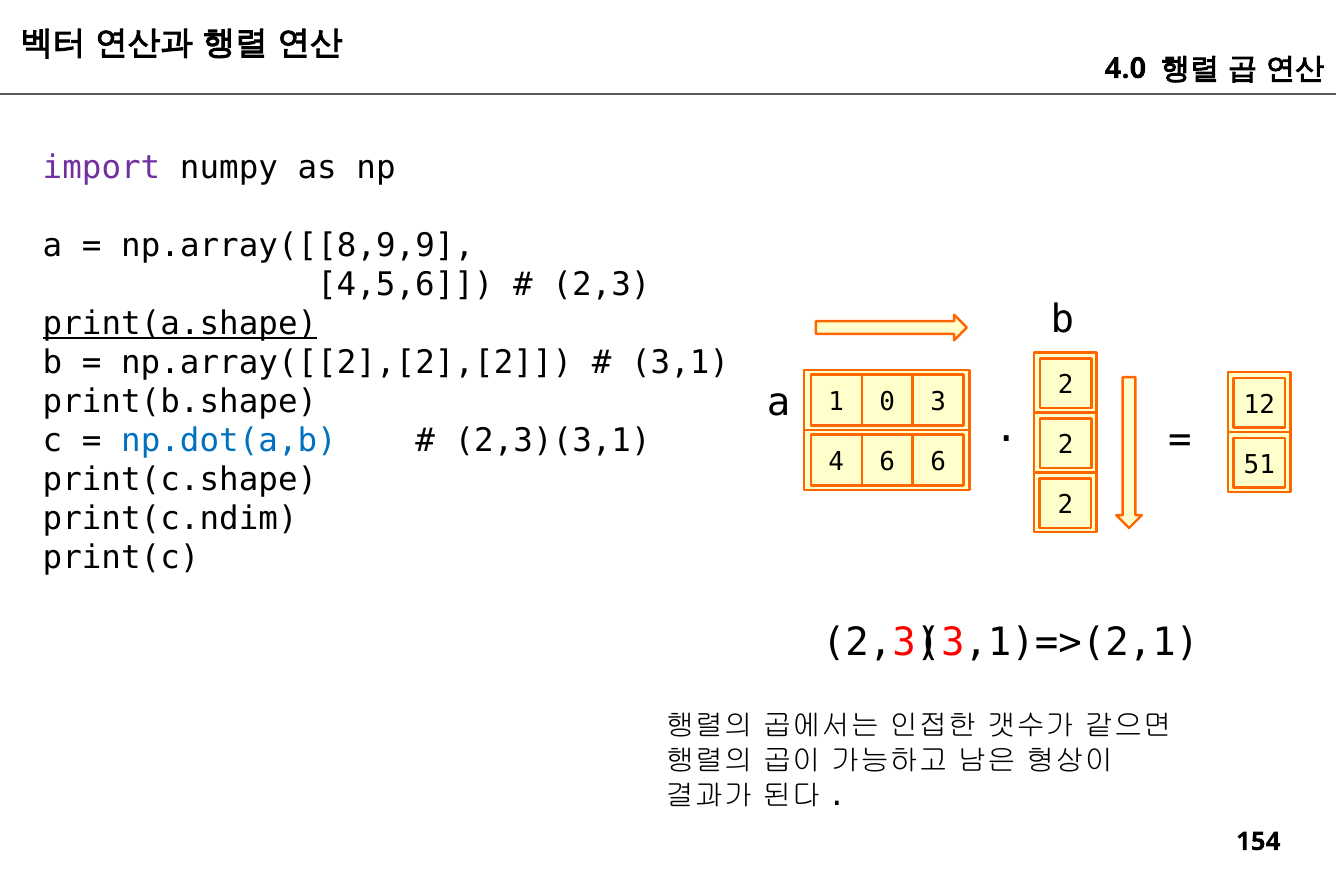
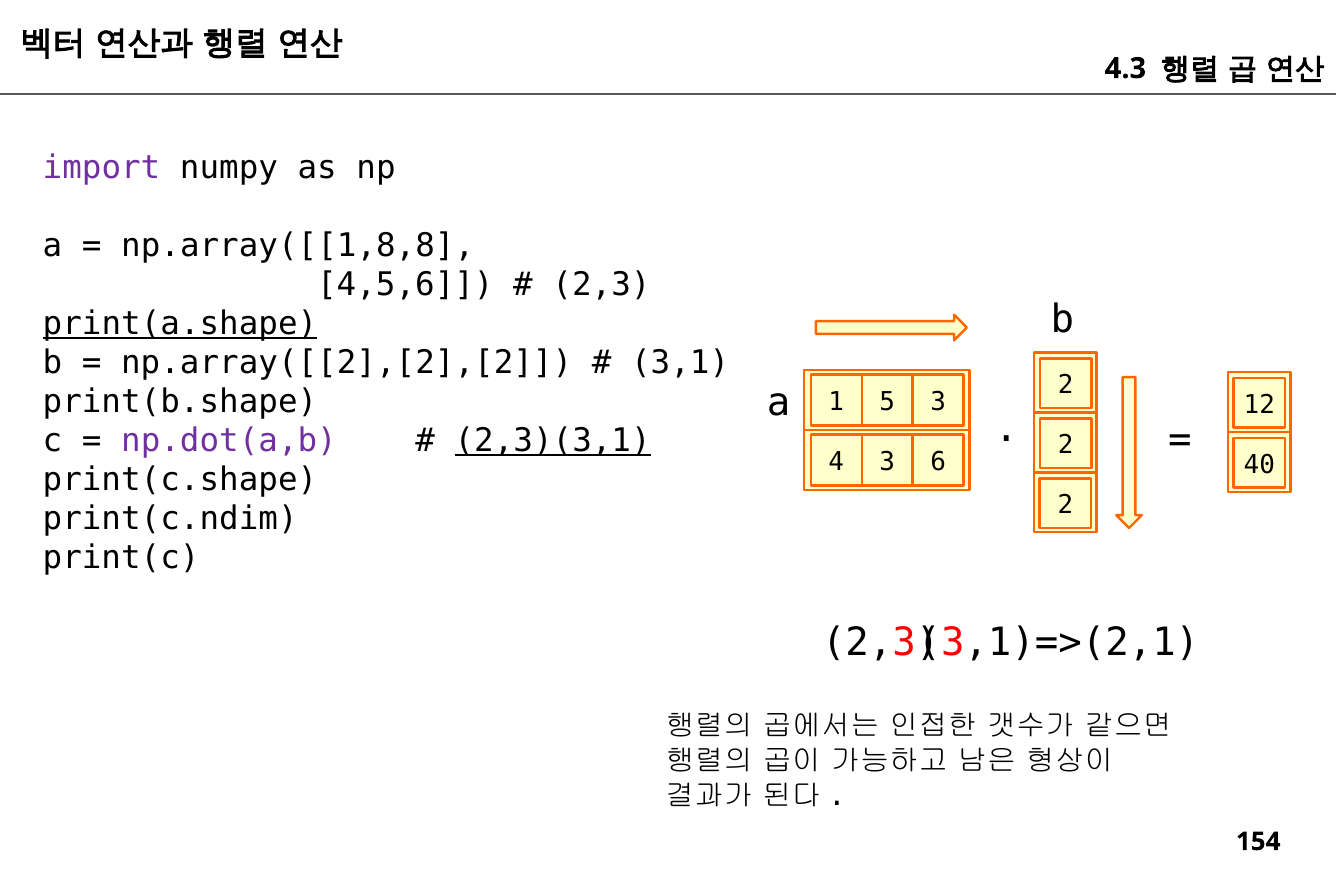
4.0: 4.0 -> 4.3 (1125, 68)
np.array([[8,9,9: np.array([[8,9,9 -> np.array([[1,8,8 (298, 246)
0: 0 -> 5 (887, 402)
np.dot(a,b colour: blue -> purple (229, 441)
2,3)(3,1 underline: none -> present (553, 441)
4 6: 6 -> 3 (887, 462)
51: 51 -> 40 (1259, 465)
